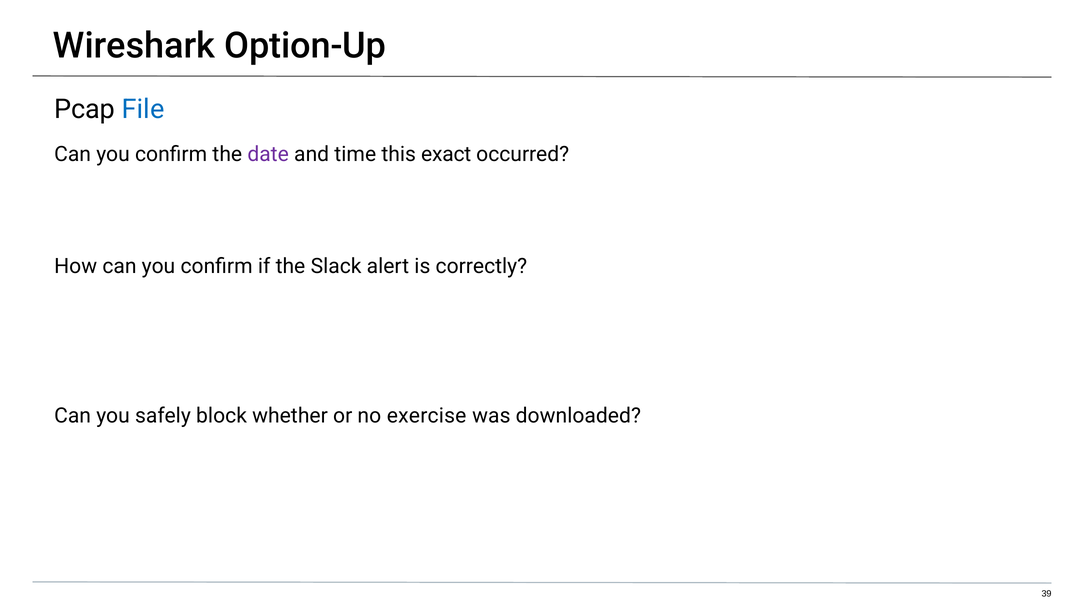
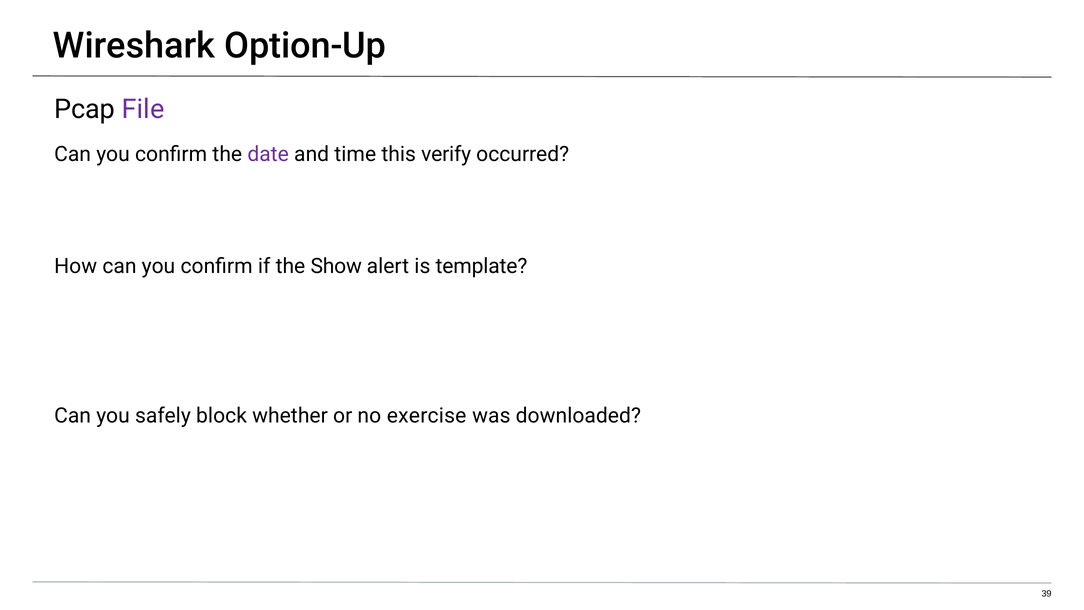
File colour: blue -> purple (143, 109)
exact: exact -> verify (446, 154)
Slack: Slack -> Show (336, 266)
correctly: correctly -> template (481, 266)
